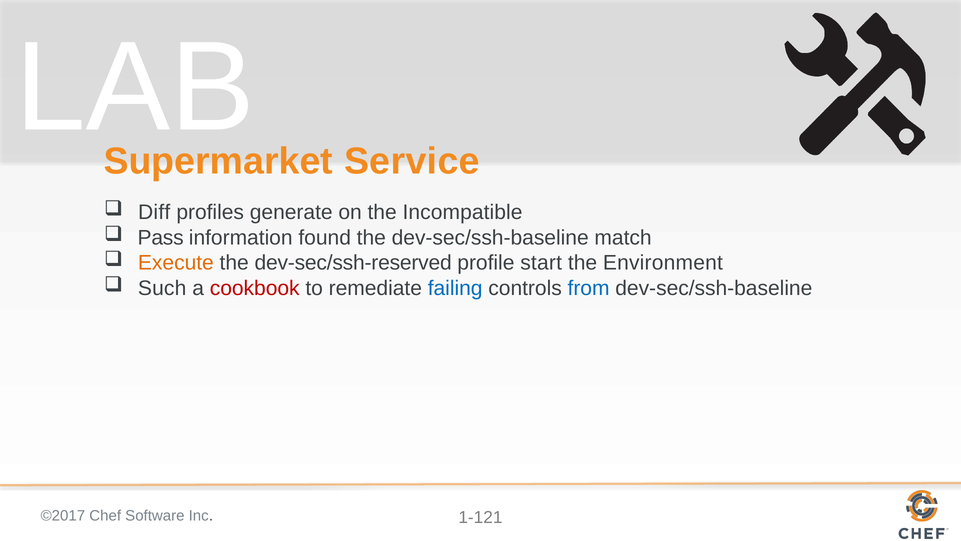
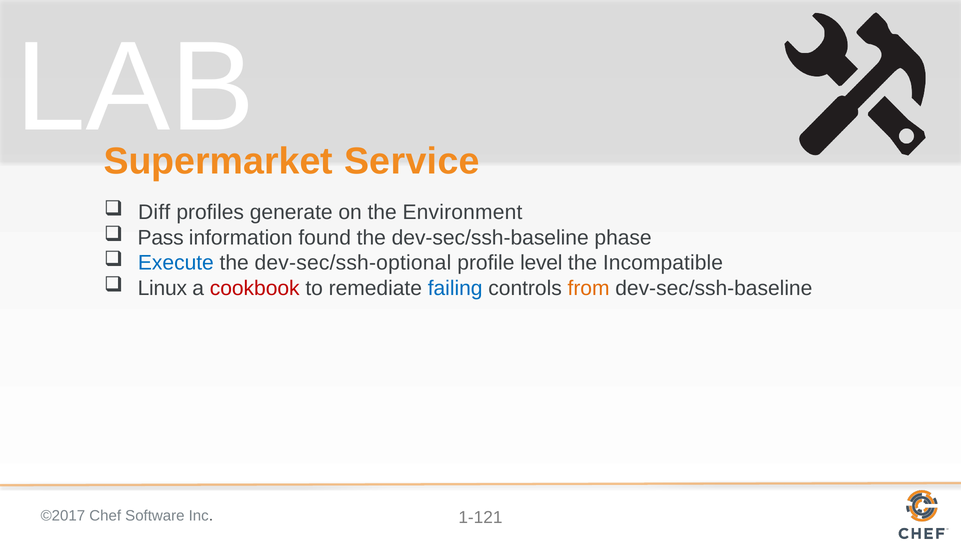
Incompatible: Incompatible -> Environment (462, 212)
match: match -> phase (623, 238)
Execute colour: orange -> blue (176, 263)
dev-sec/ssh-reserved: dev-sec/ssh-reserved -> dev-sec/ssh-optional (353, 263)
start: start -> level (541, 263)
Environment: Environment -> Incompatible (663, 263)
Such: Such -> Linux (162, 288)
from colour: blue -> orange (589, 288)
